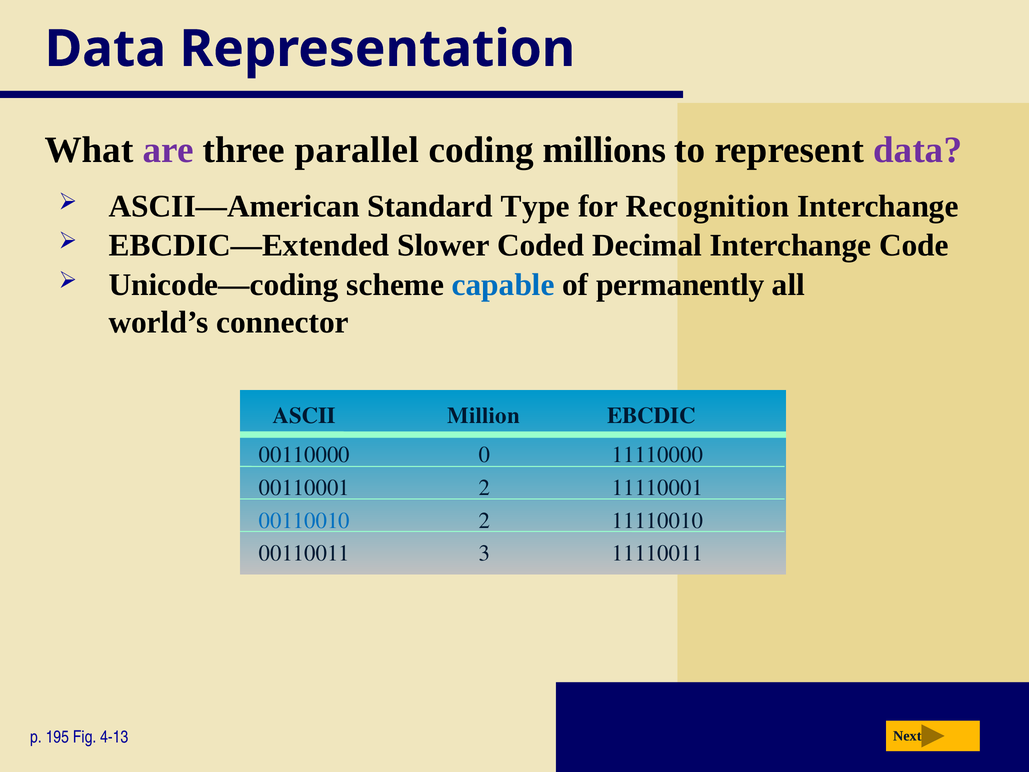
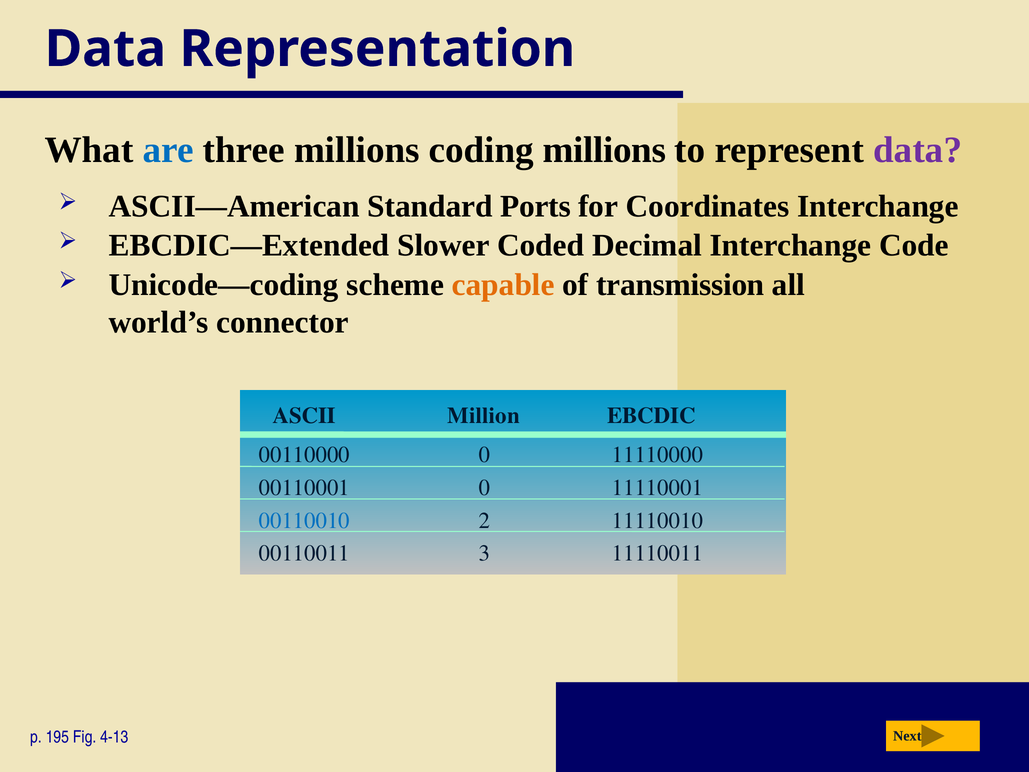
are colour: purple -> blue (168, 150)
three parallel: parallel -> millions (357, 150)
Type: Type -> Ports (536, 206)
Recognition: Recognition -> Coordinates (708, 206)
capable colour: blue -> orange (503, 285)
permanently: permanently -> transmission (680, 285)
00110001 2: 2 -> 0 (485, 487)
